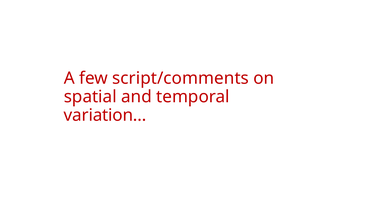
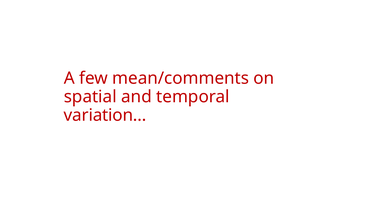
script/comments: script/comments -> mean/comments (181, 78)
